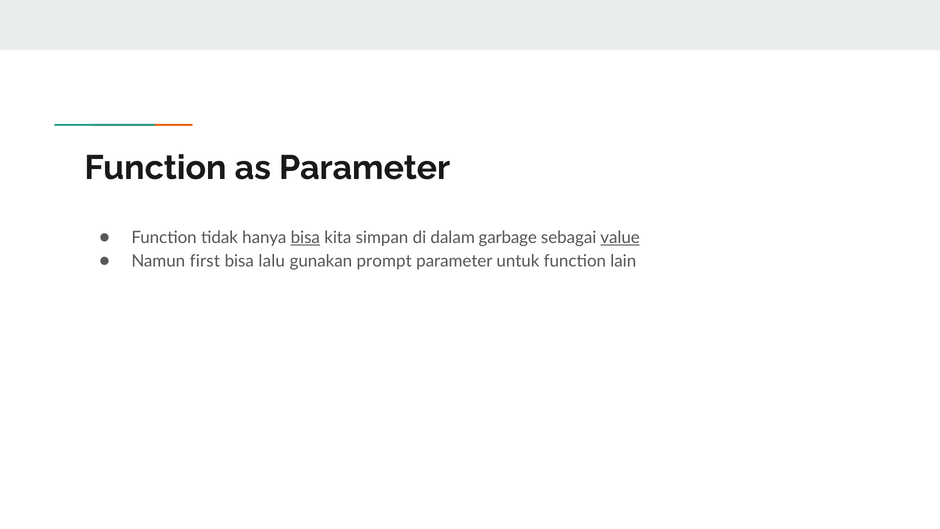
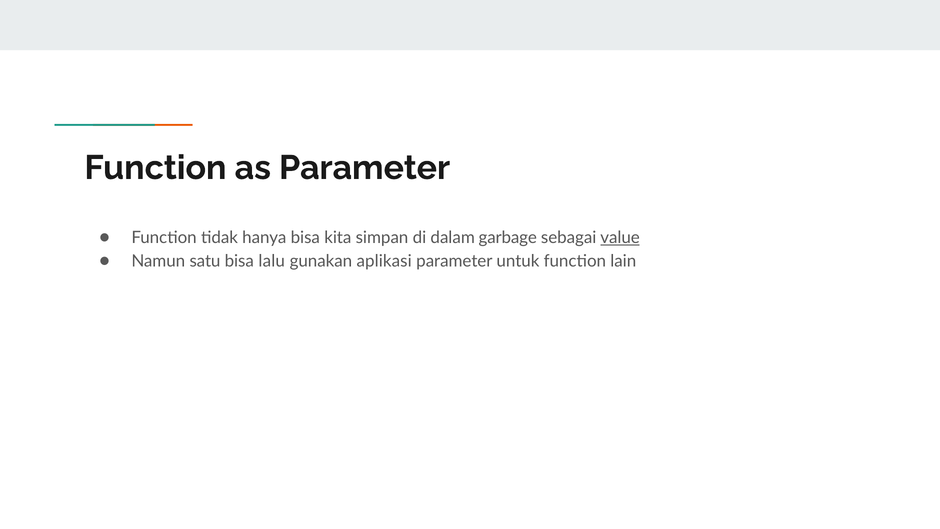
bisa underline: present -> none (305, 238)
first: first -> satu (205, 261)
prompt: prompt -> aplikasi (384, 261)
